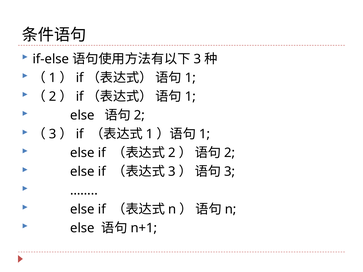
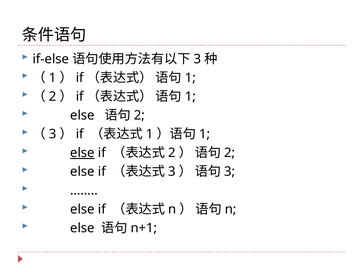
else underline: none -> present (82, 153)
